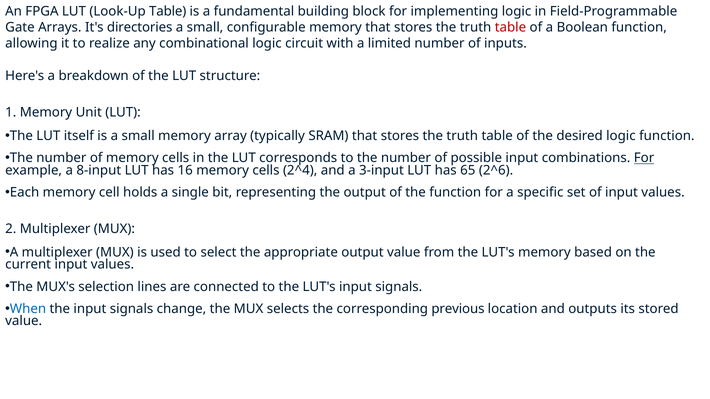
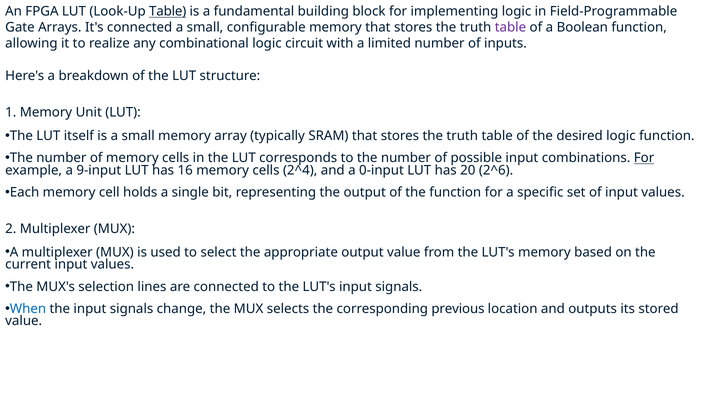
Table underline: none -> present (168, 12)
It's directories: directories -> connected (140, 27)
table colour: red -> purple (510, 27)
8-input: 8-input -> 9-input (99, 170)
3-input: 3-input -> 0-input (381, 170)
65: 65 -> 20 (468, 170)
